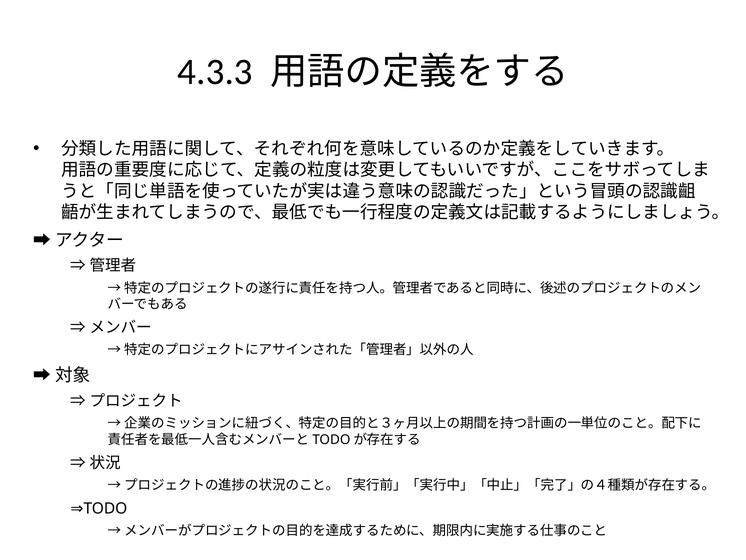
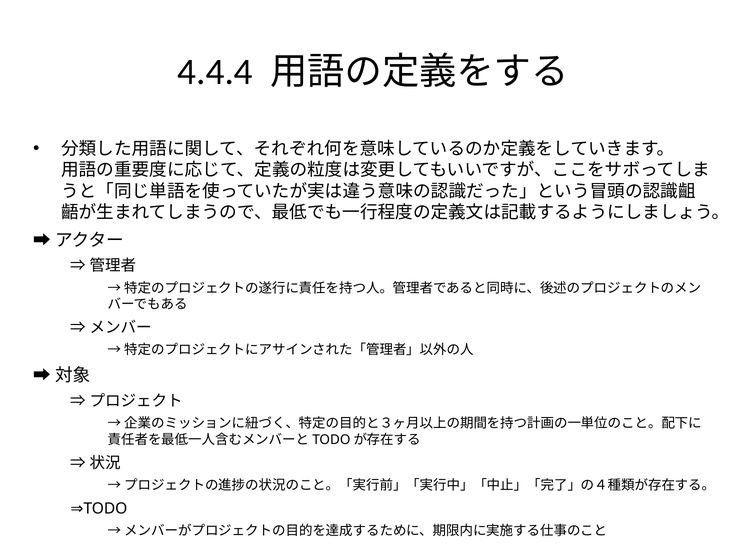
4.3.3: 4.3.3 -> 4.4.4 (215, 72)
